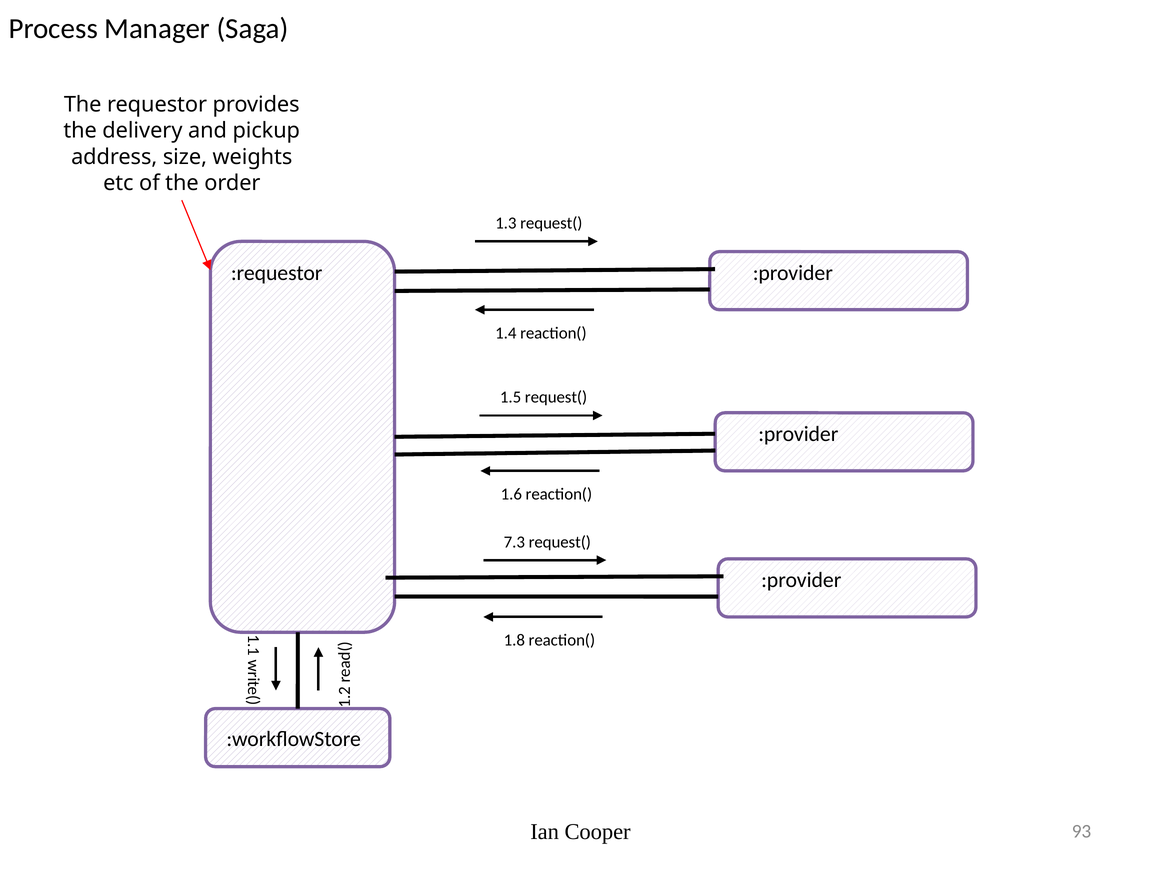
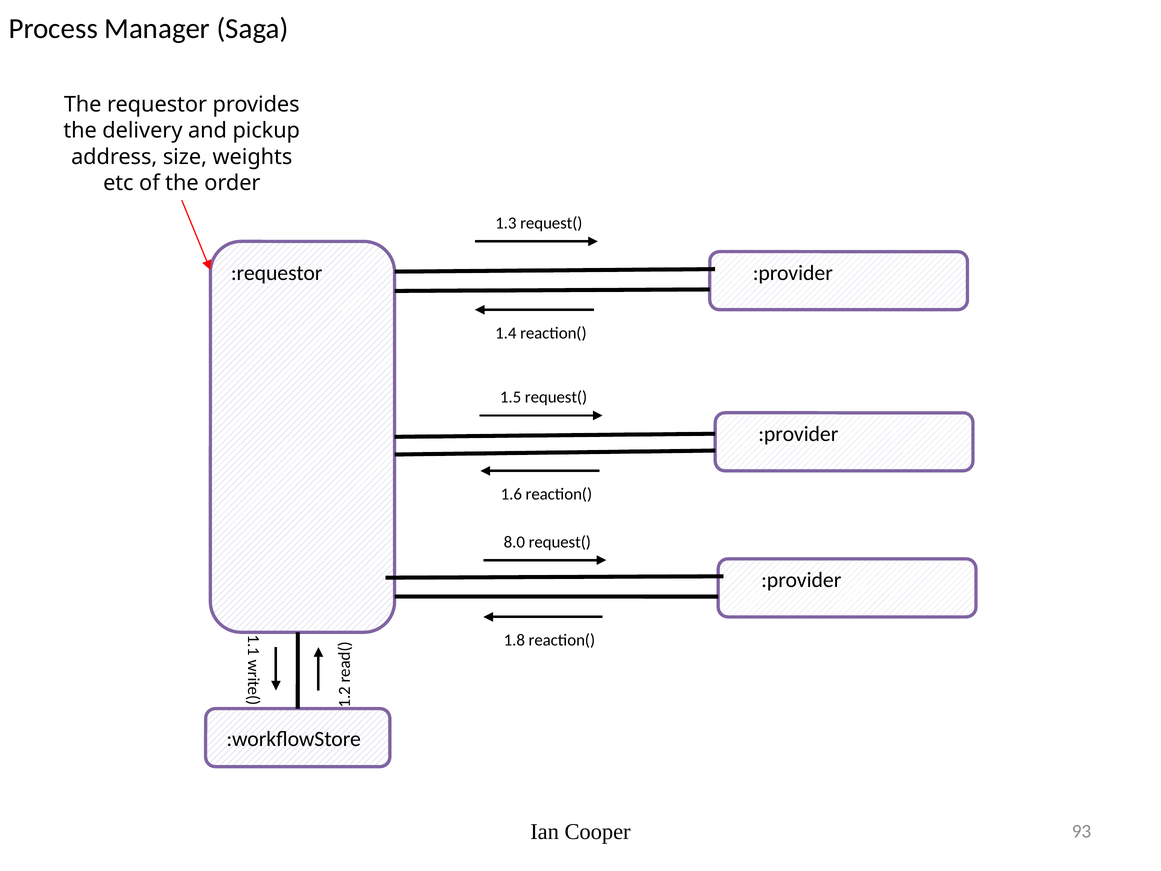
7.3: 7.3 -> 8.0 (514, 542)
